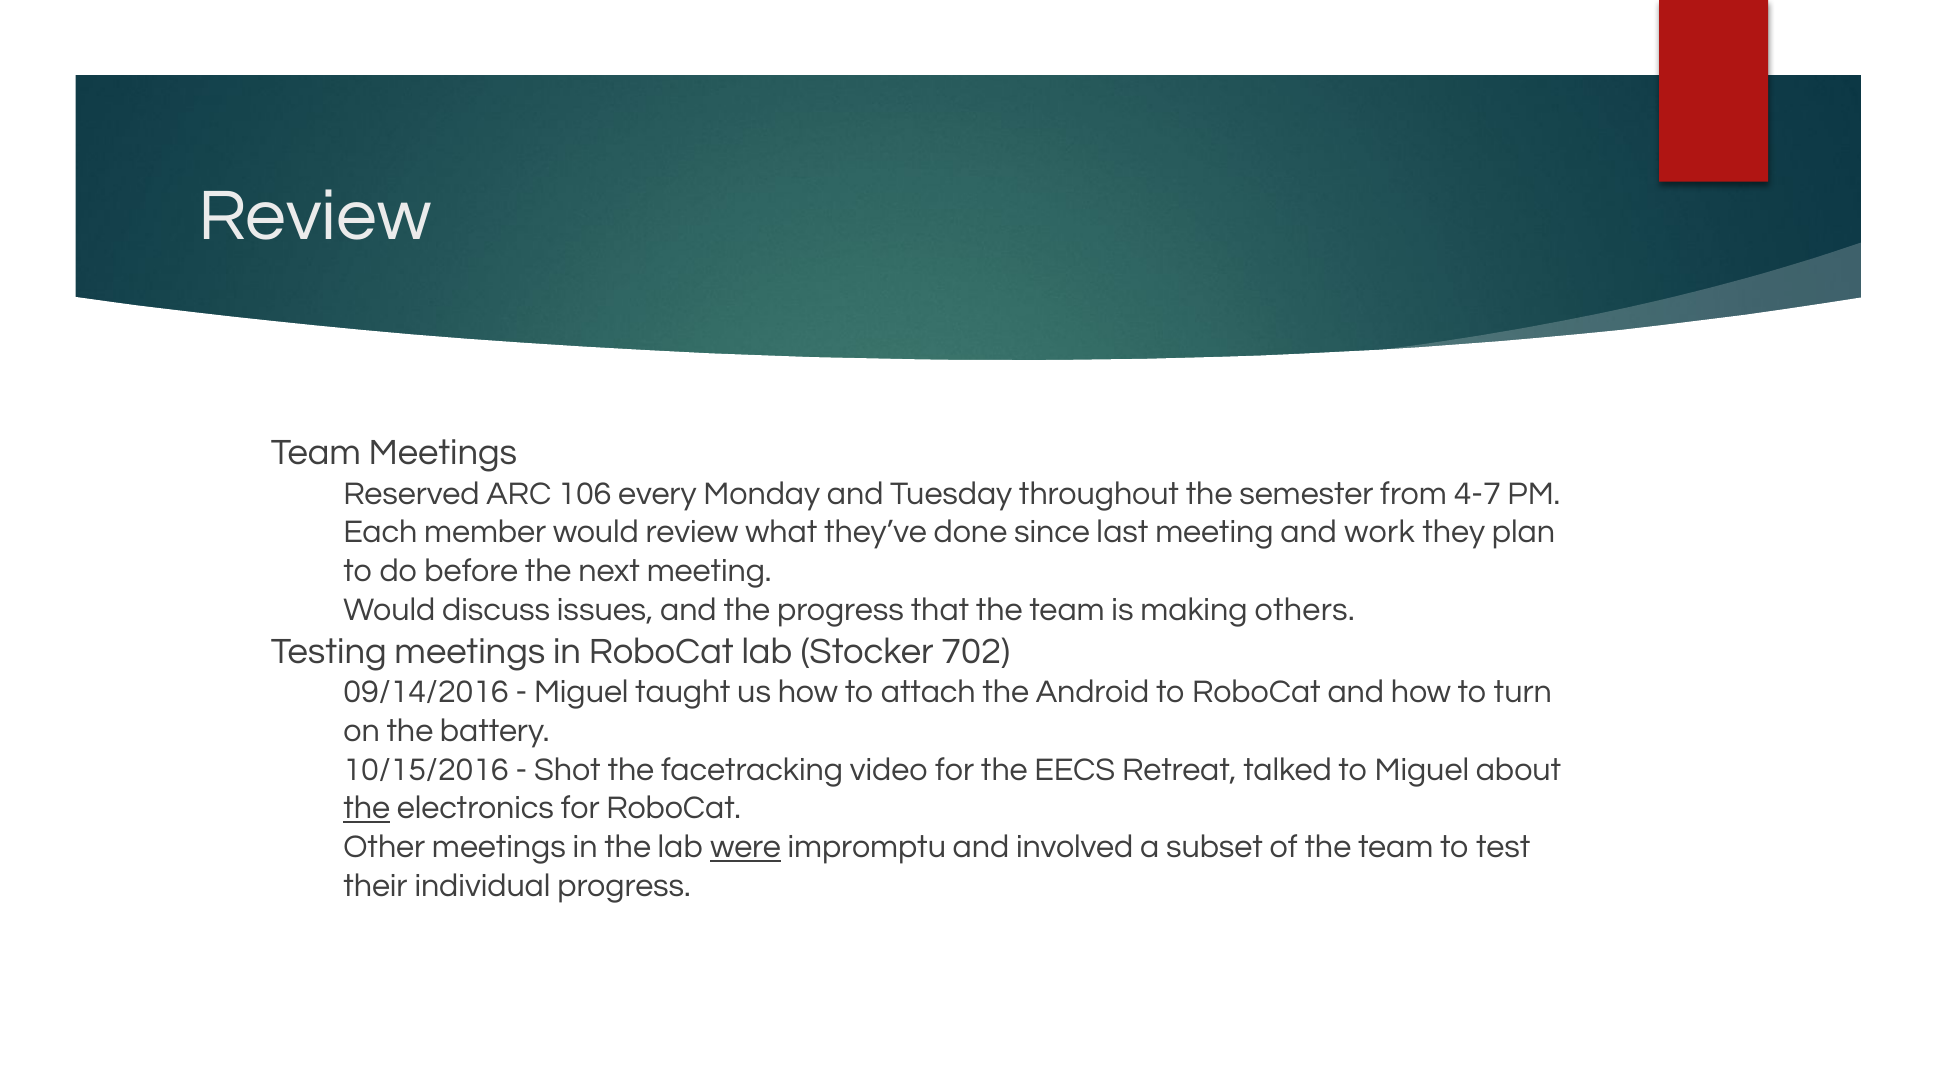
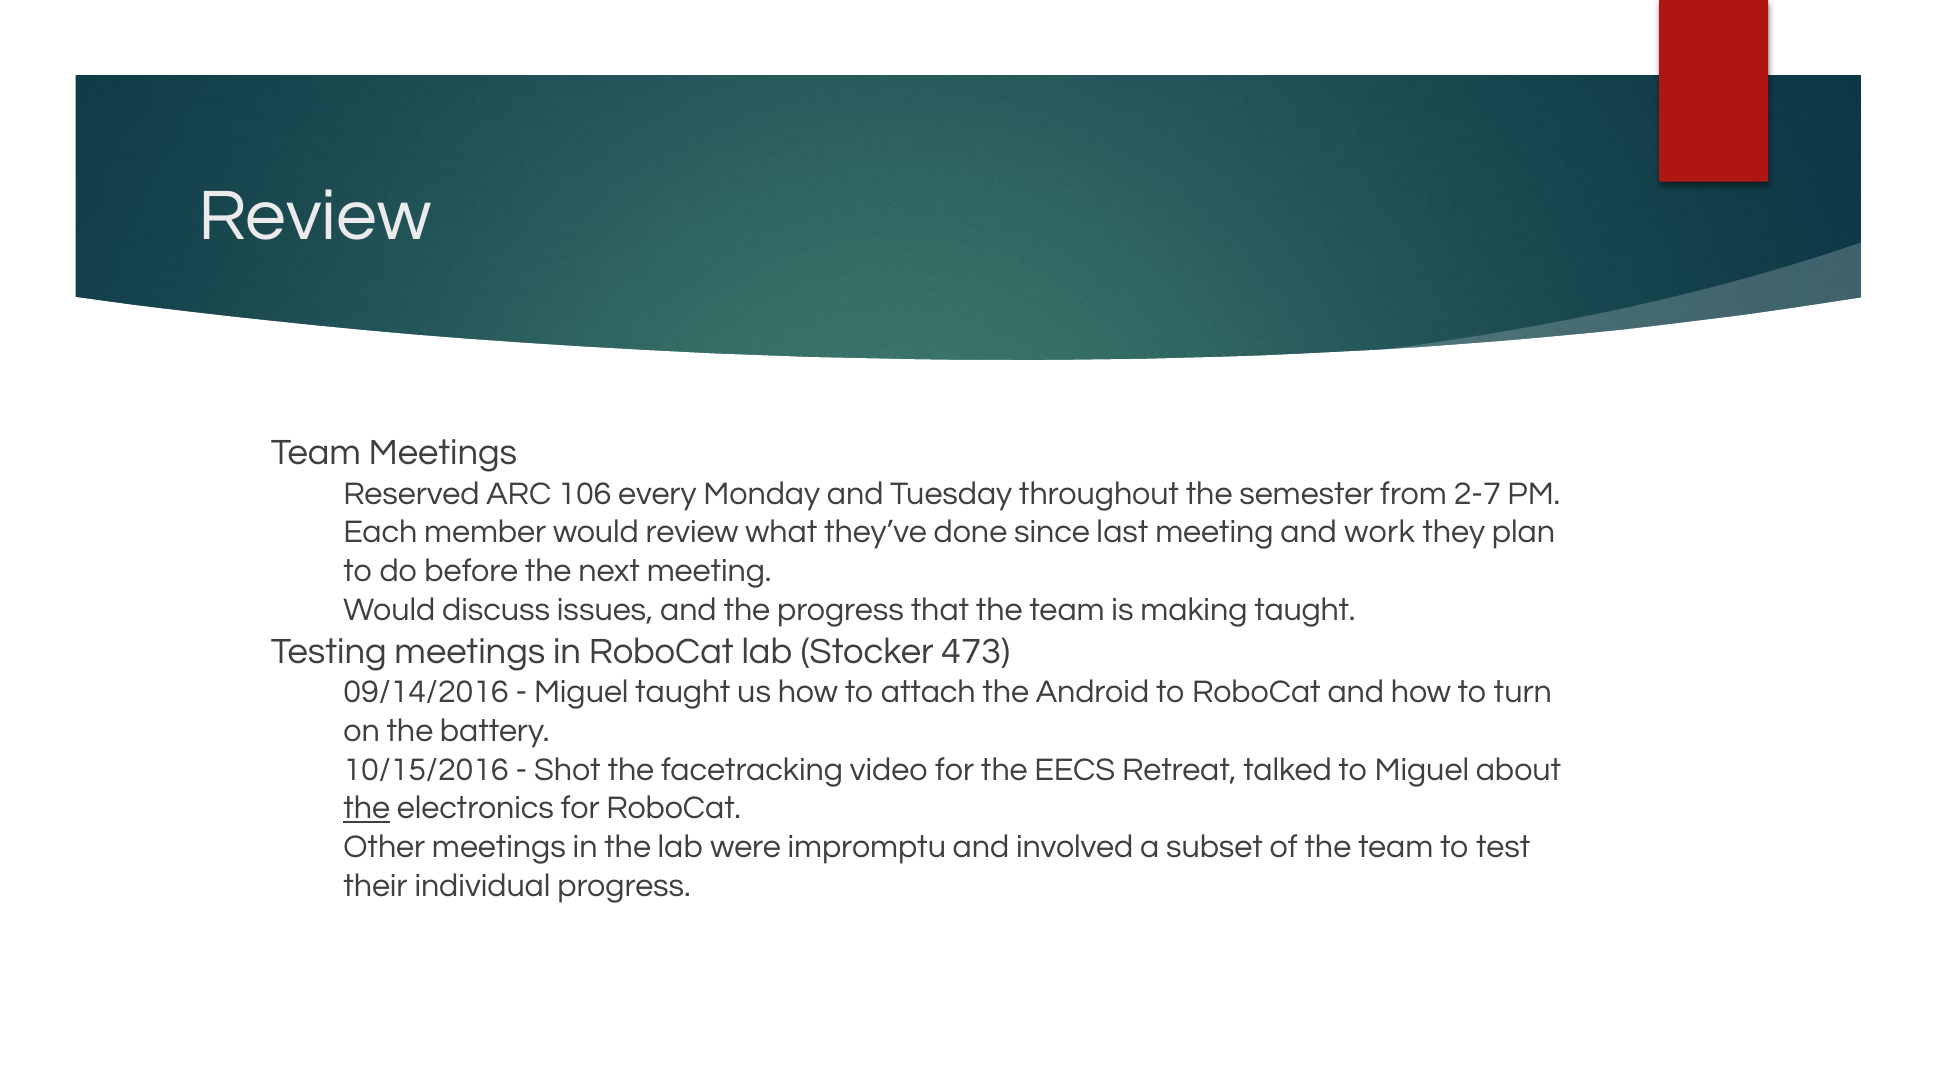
4-7: 4-7 -> 2-7 (1477, 494)
making others: others -> taught (1305, 610)
702: 702 -> 473 (976, 651)
were underline: present -> none (746, 847)
